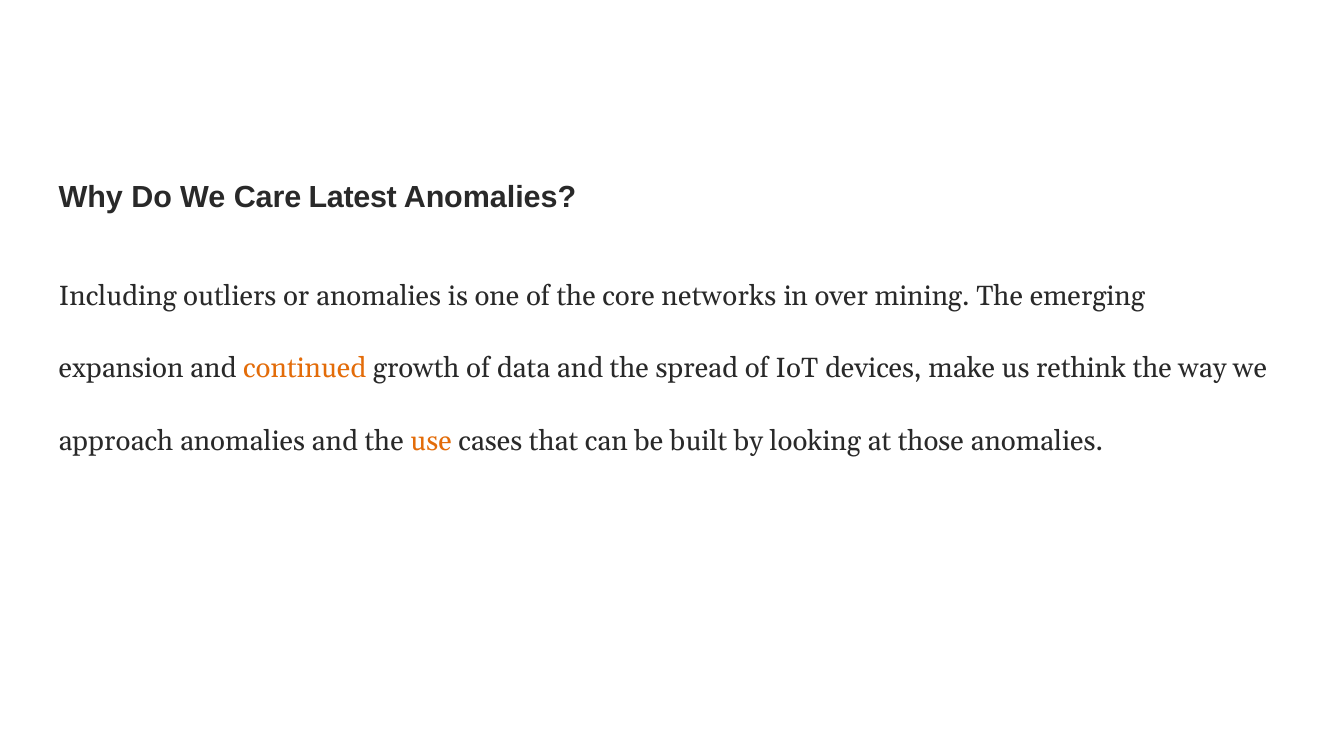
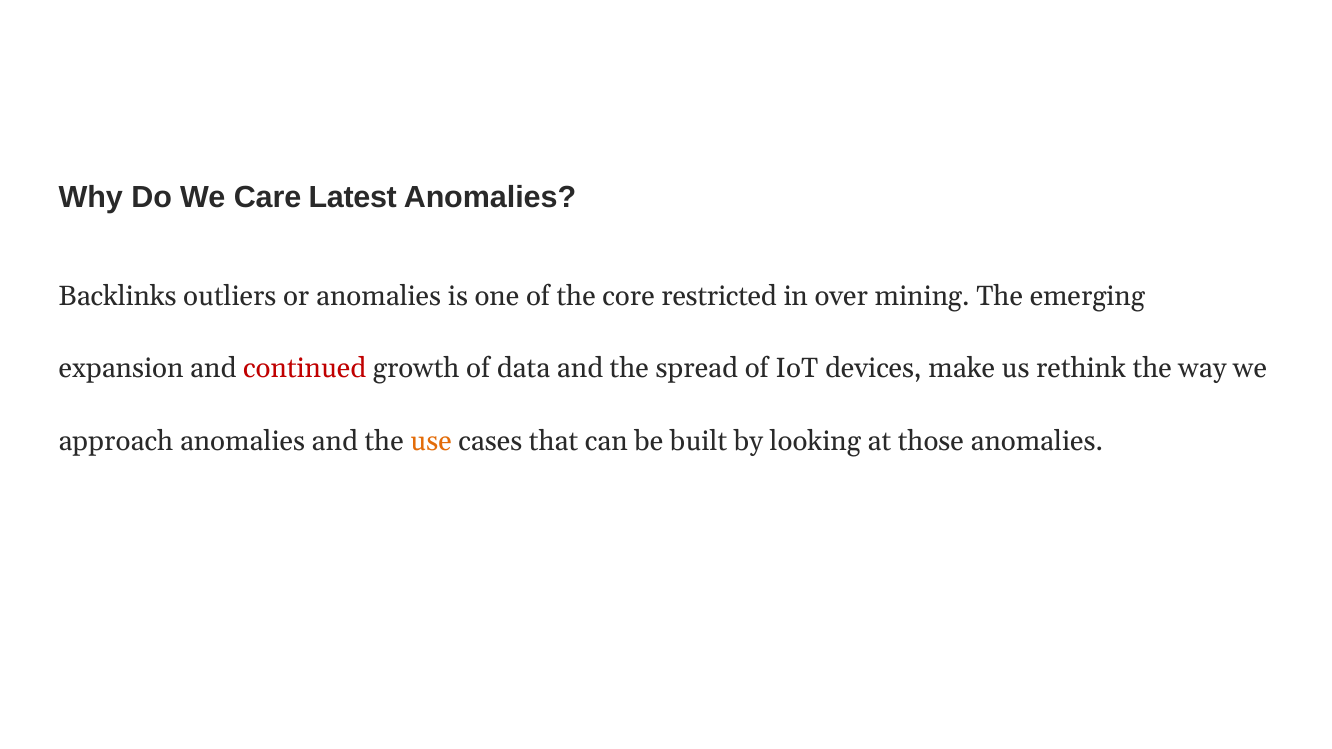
Including: Including -> Backlinks (118, 296)
networks: networks -> restricted (719, 296)
continued colour: orange -> red (305, 369)
